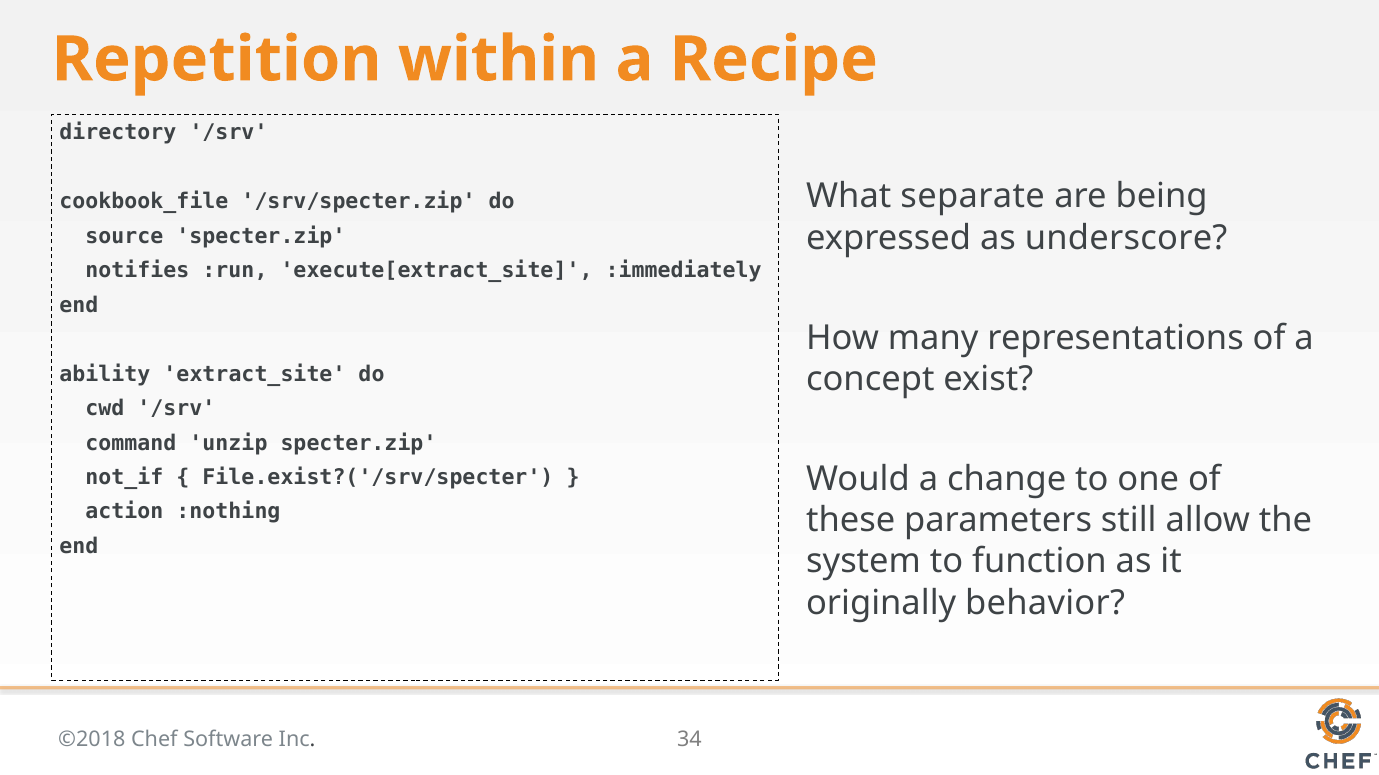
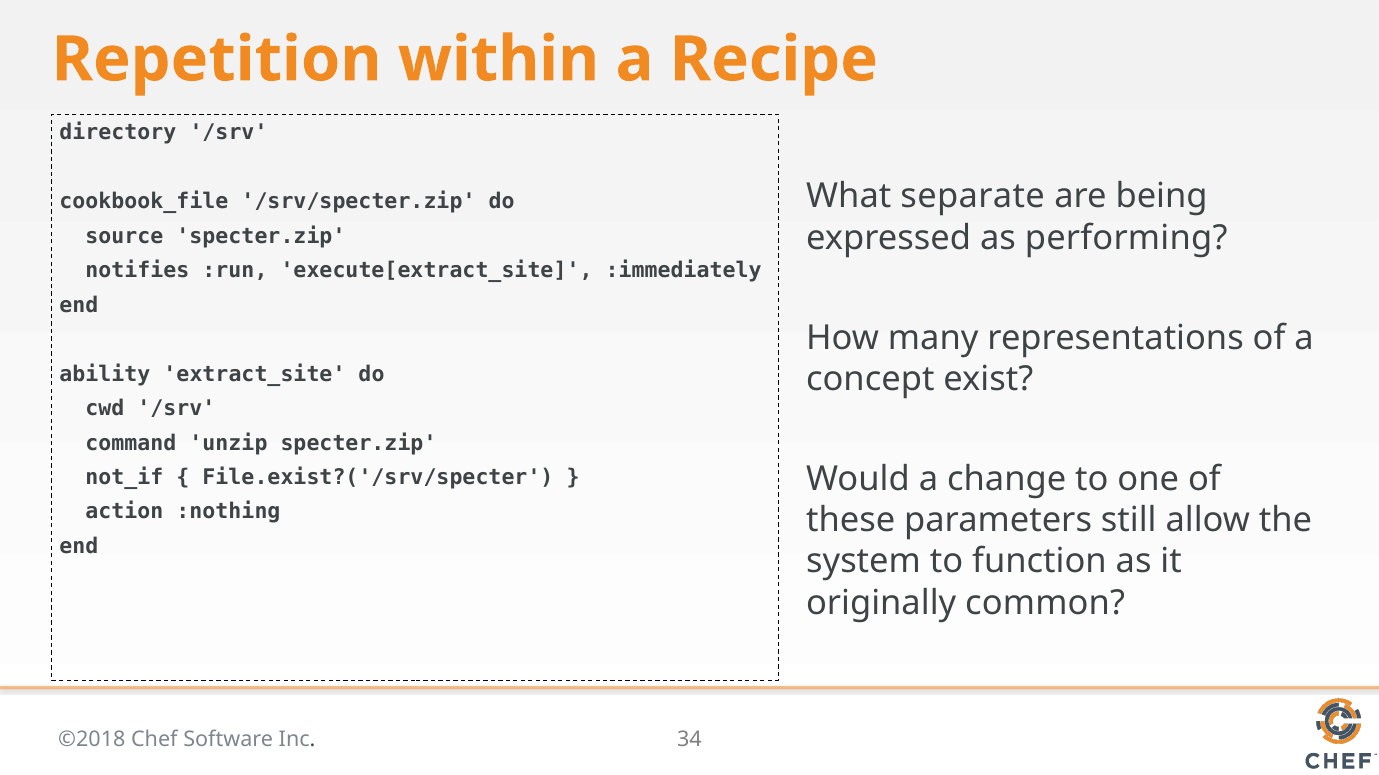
underscore: underscore -> performing (1126, 238)
behavior: behavior -> common (1045, 603)
